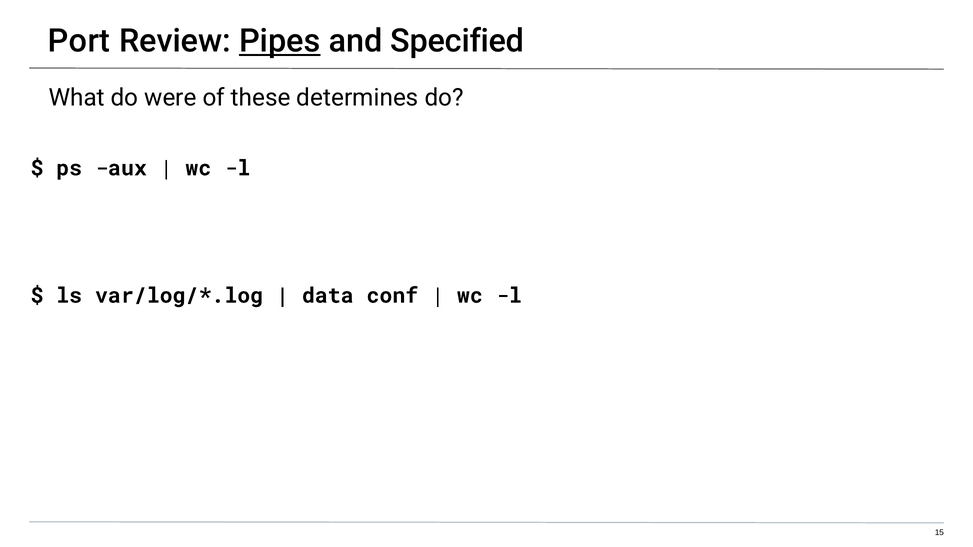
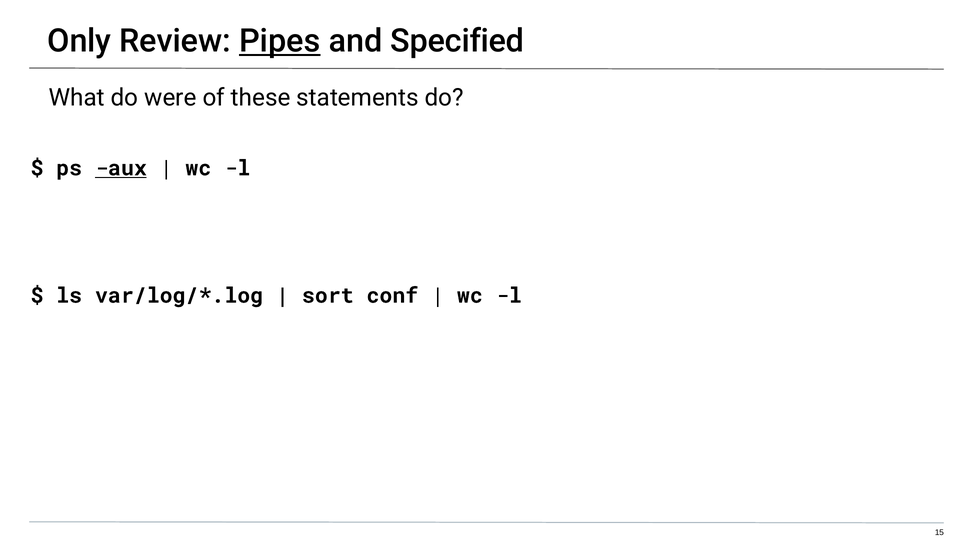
Port: Port -> Only (79, 41)
determines: determines -> statements (358, 98)
aux underline: none -> present (121, 168)
data: data -> sort (328, 296)
